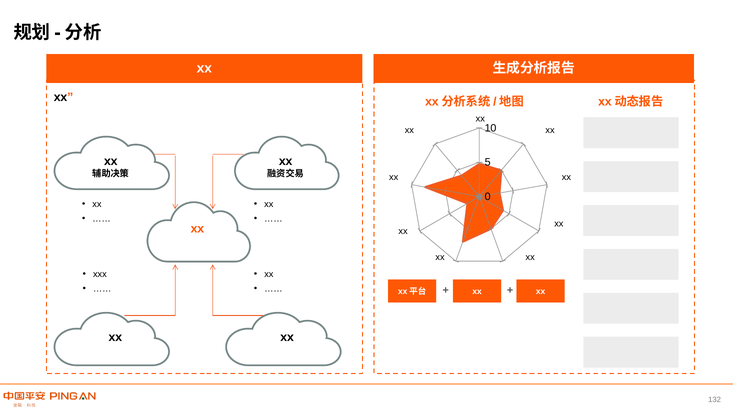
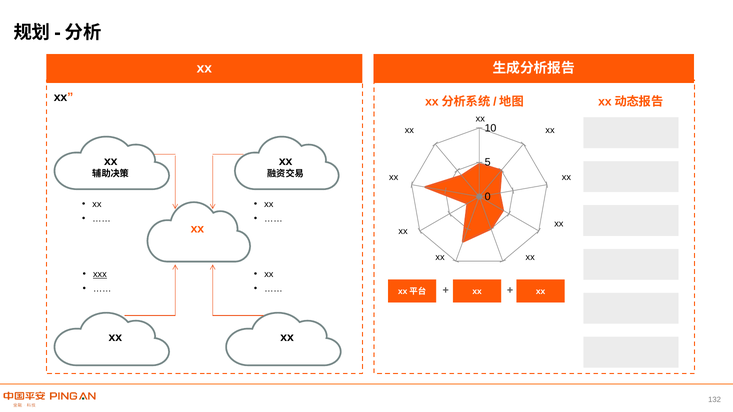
xxx underline: none -> present (100, 275)
